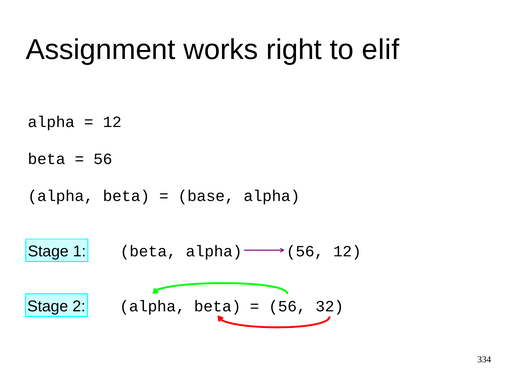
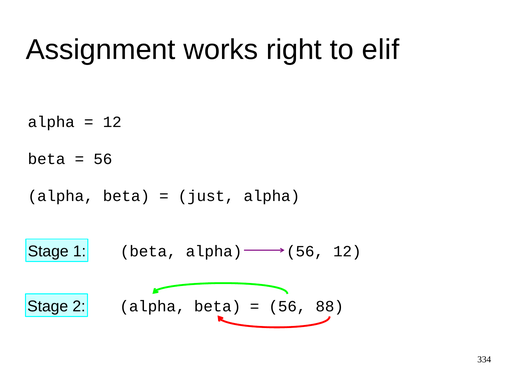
base: base -> just (206, 196)
32: 32 -> 88 (330, 306)
